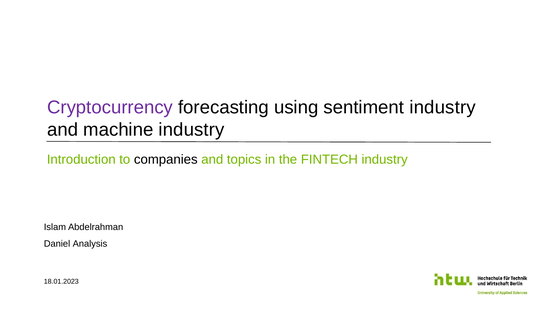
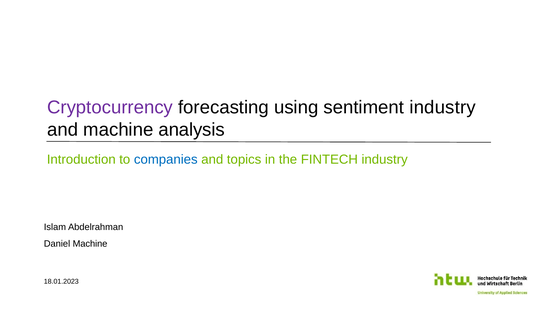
machine industry: industry -> analysis (192, 130)
companies colour: black -> blue (166, 160)
Daniel Analysis: Analysis -> Machine (90, 244)
